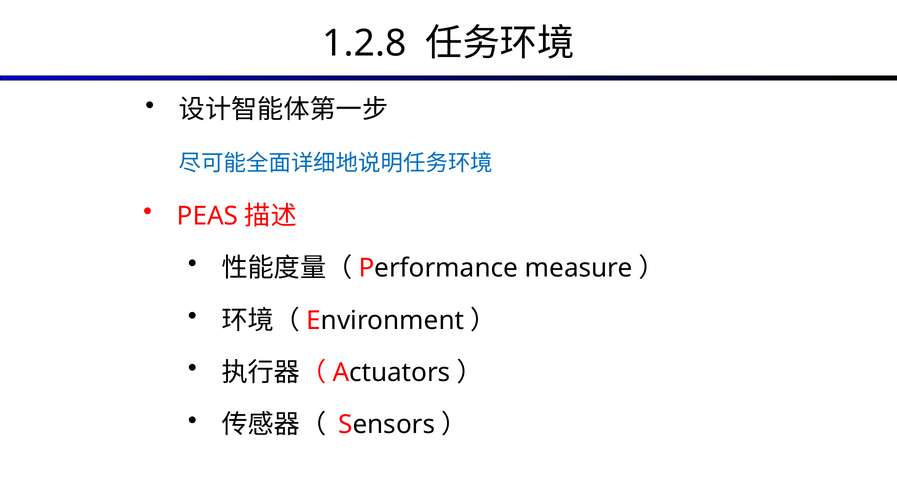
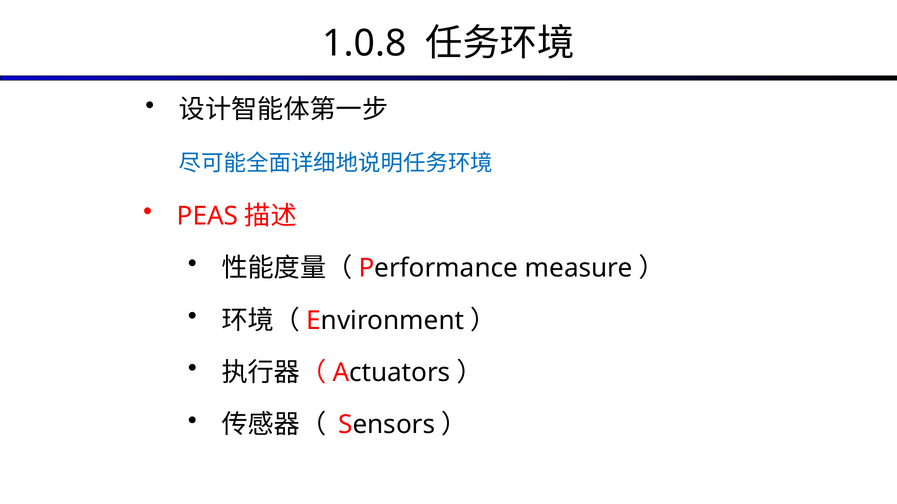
1.2.8: 1.2.8 -> 1.0.8 (364, 43)
